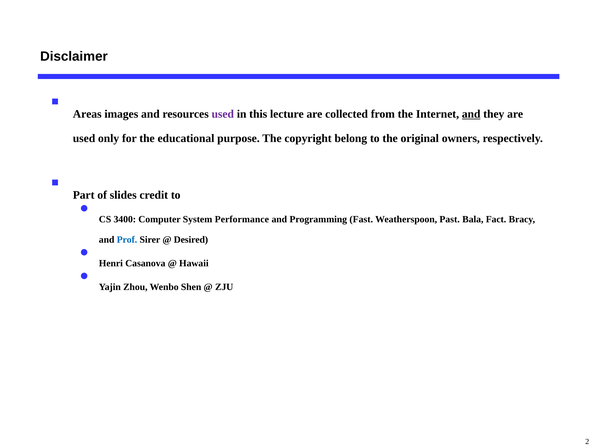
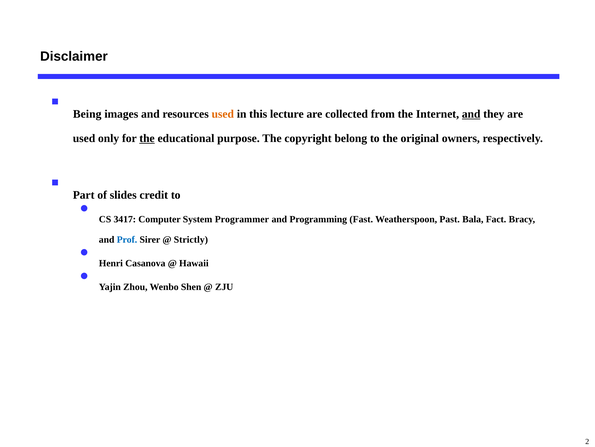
Areas: Areas -> Being (87, 114)
used colour: purple -> orange (223, 114)
the underline: none -> present (147, 138)
3400: 3400 -> 3417 (125, 219)
Performance: Performance -> Programmer (242, 219)
Desired: Desired -> Strictly (191, 239)
